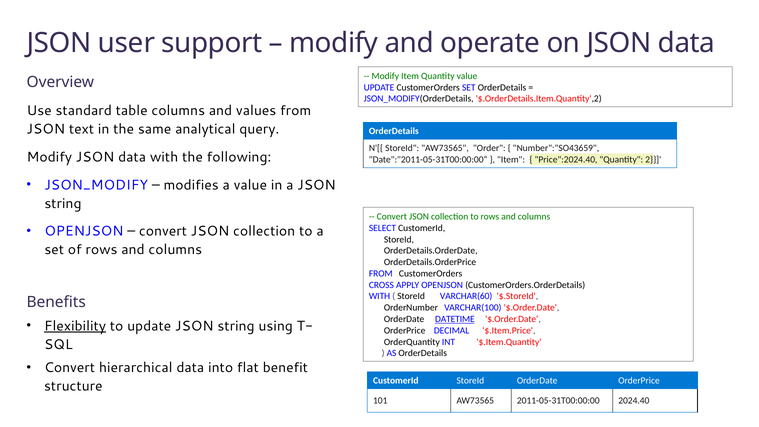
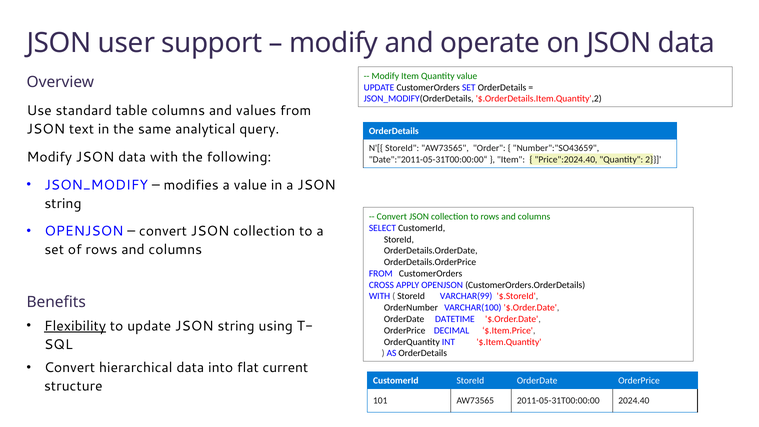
VARCHAR(60: VARCHAR(60 -> VARCHAR(99 (466, 296)
DATETIME underline: present -> none (455, 319)
benefit: benefit -> current (285, 368)
